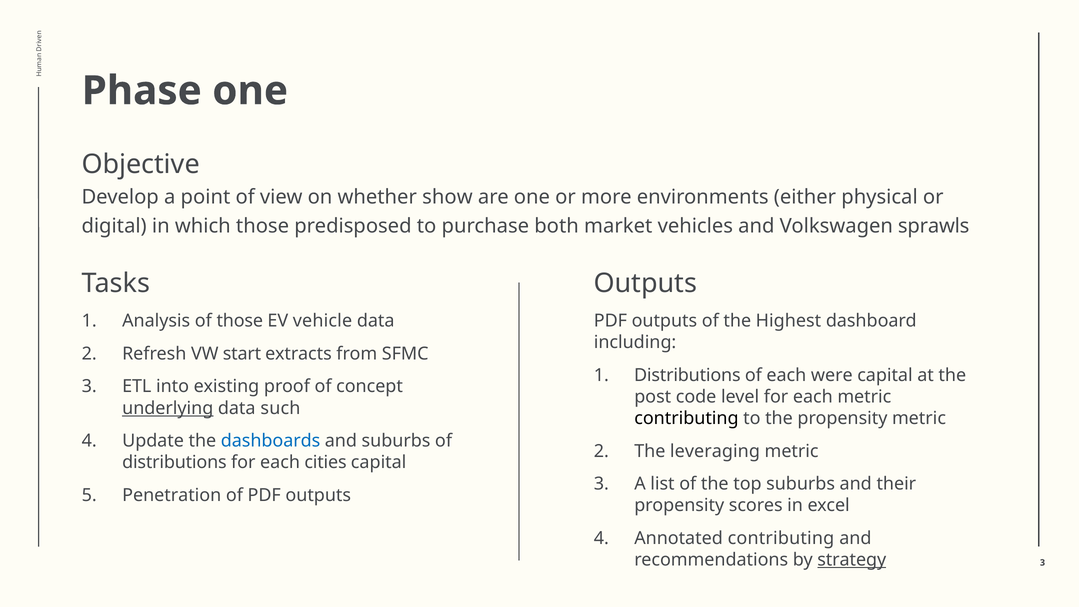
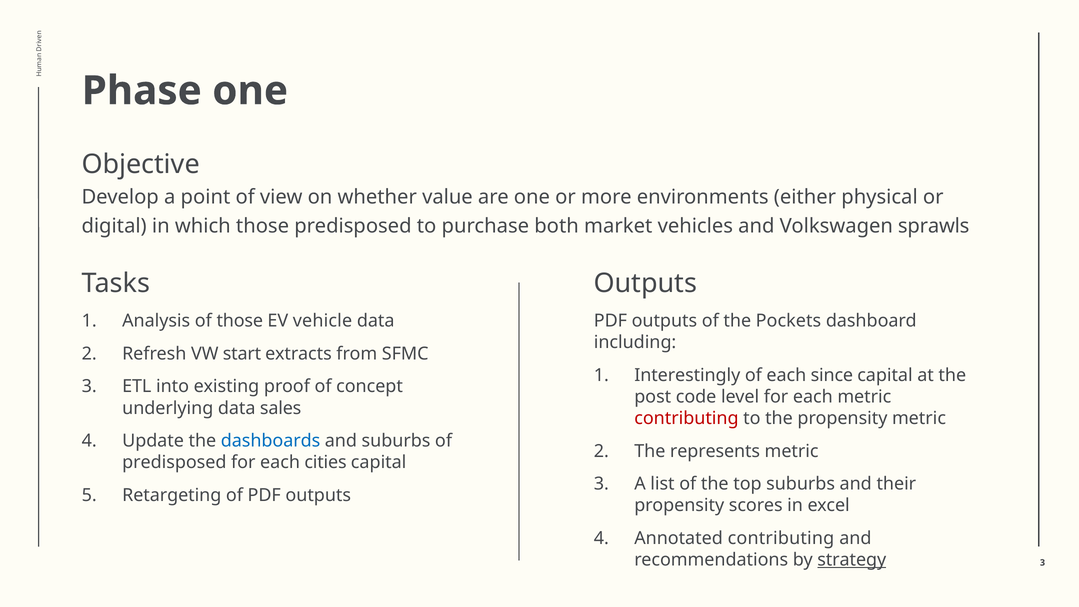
show: show -> value (447, 197)
Highest: Highest -> Pockets (788, 321)
Distributions: Distributions -> Interestingly (687, 375)
were: were -> since (832, 375)
underlying underline: present -> none (168, 408)
such: such -> sales (281, 408)
contributing colour: black -> red (686, 418)
leveraging: leveraging -> represents (715, 451)
distributions: distributions -> predisposed (174, 462)
Penetration: Penetration -> Retargeting (172, 495)
